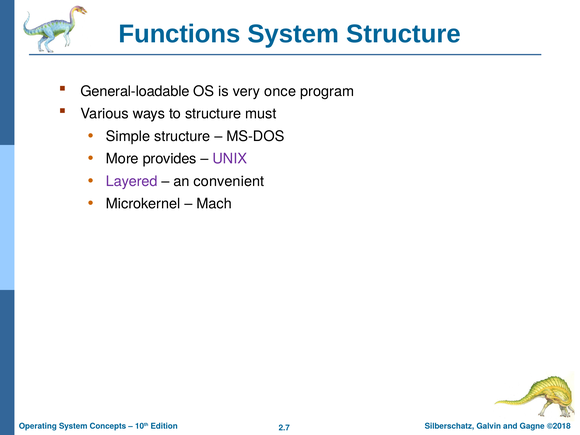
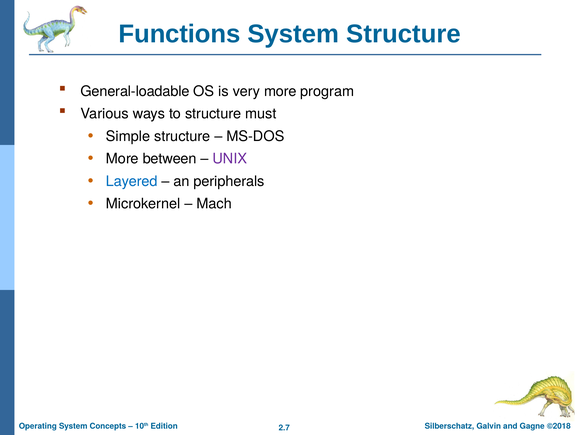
very once: once -> more (280, 91)
provides: provides -> between (170, 159)
Layered colour: purple -> blue (132, 181)
convenient: convenient -> peripherals (229, 181)
